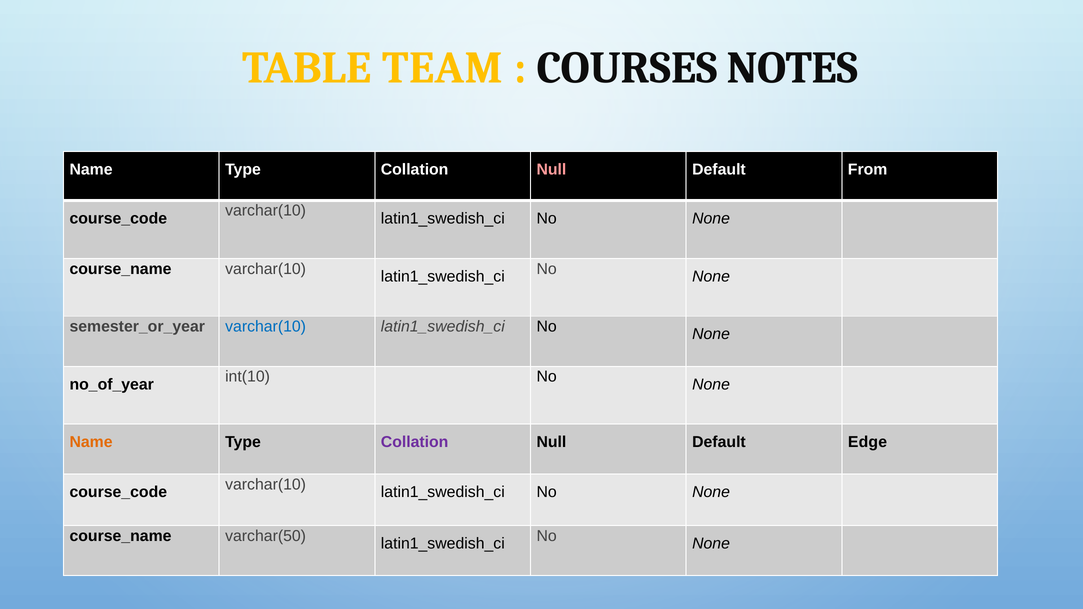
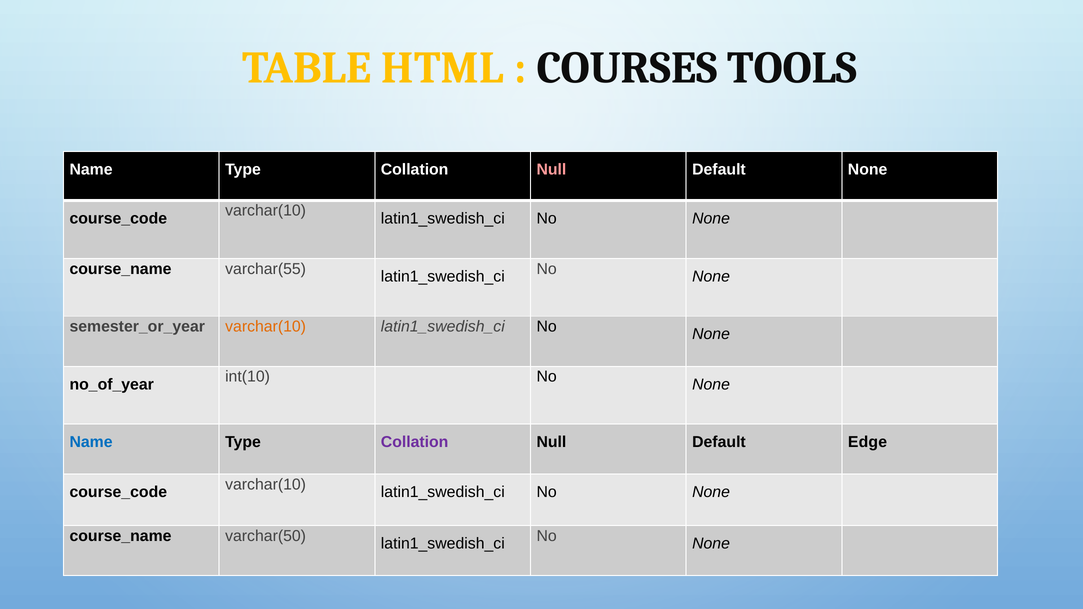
TEAM: TEAM -> HTML (443, 68)
NOTES: NOTES -> TOOLS (792, 68)
Default From: From -> None (868, 170)
varchar(10: varchar(10 -> varchar(55 (266, 269)
varchar(10 colour: blue -> orange (266, 327)
Name colour: orange -> blue (91, 442)
